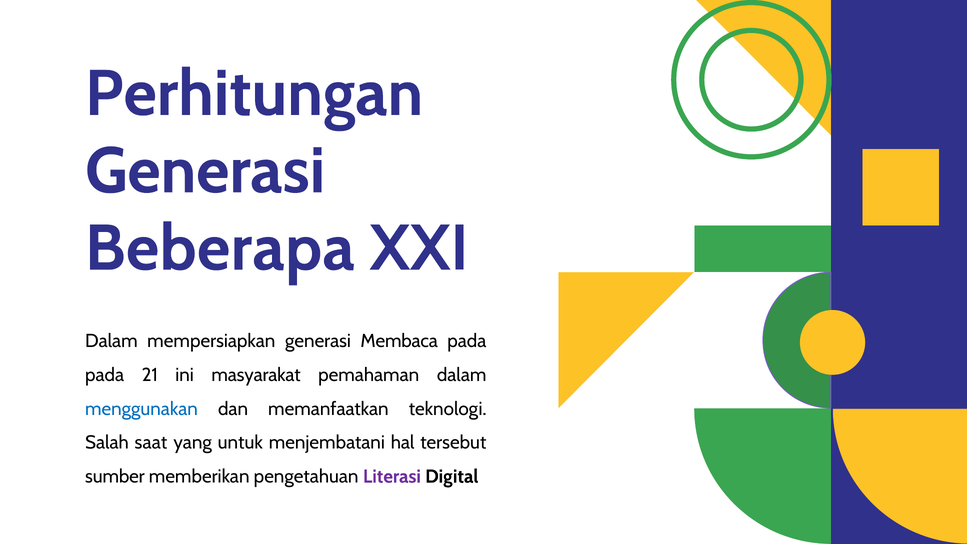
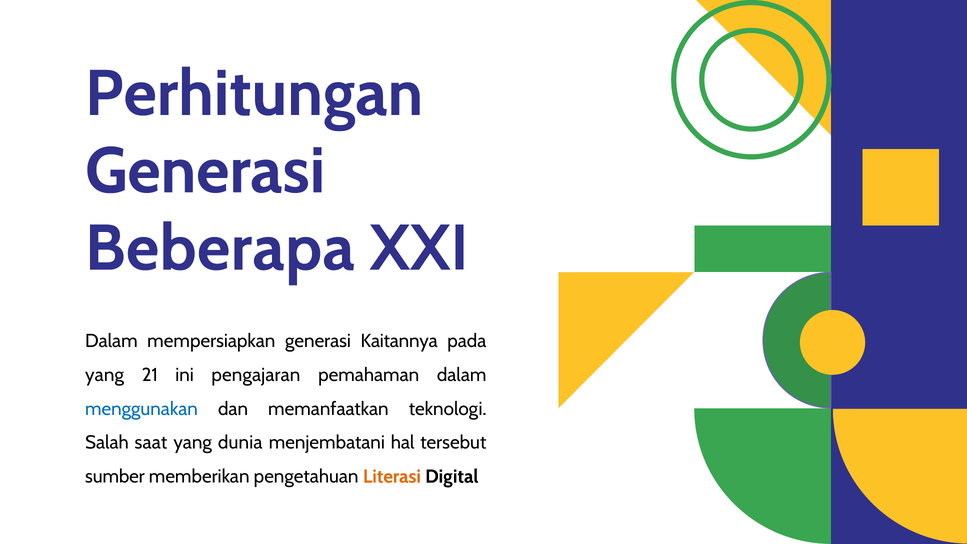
Membaca: Membaca -> Kaitannya (399, 341)
pada: pada -> yang (104, 375)
masyarakat: masyarakat -> pengajaran (256, 375)
untuk: untuk -> dunia (240, 443)
Literasi colour: purple -> orange (392, 476)
